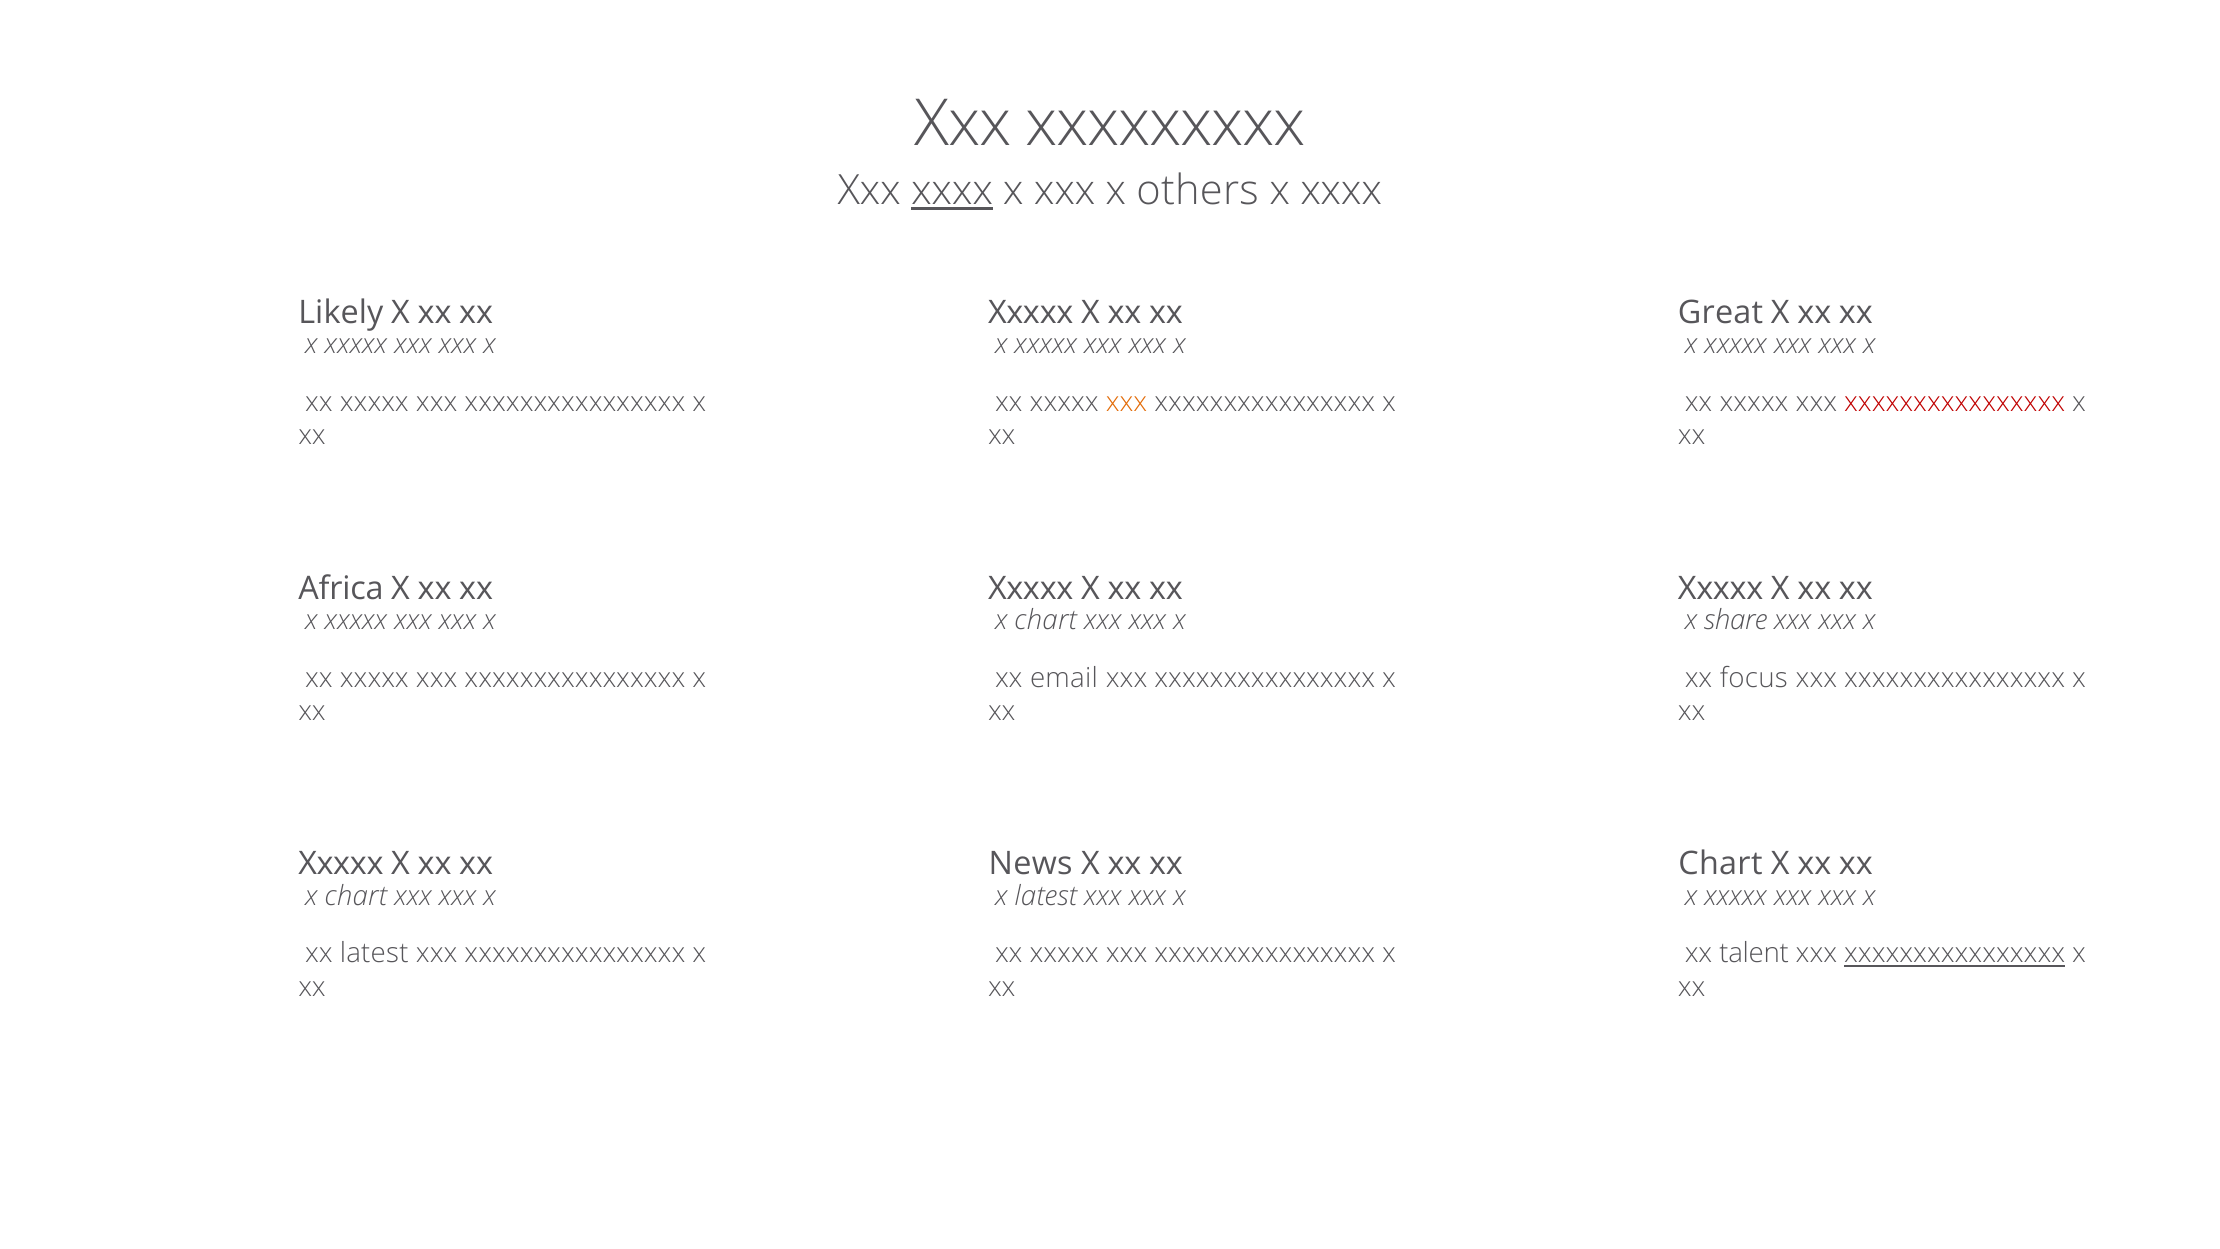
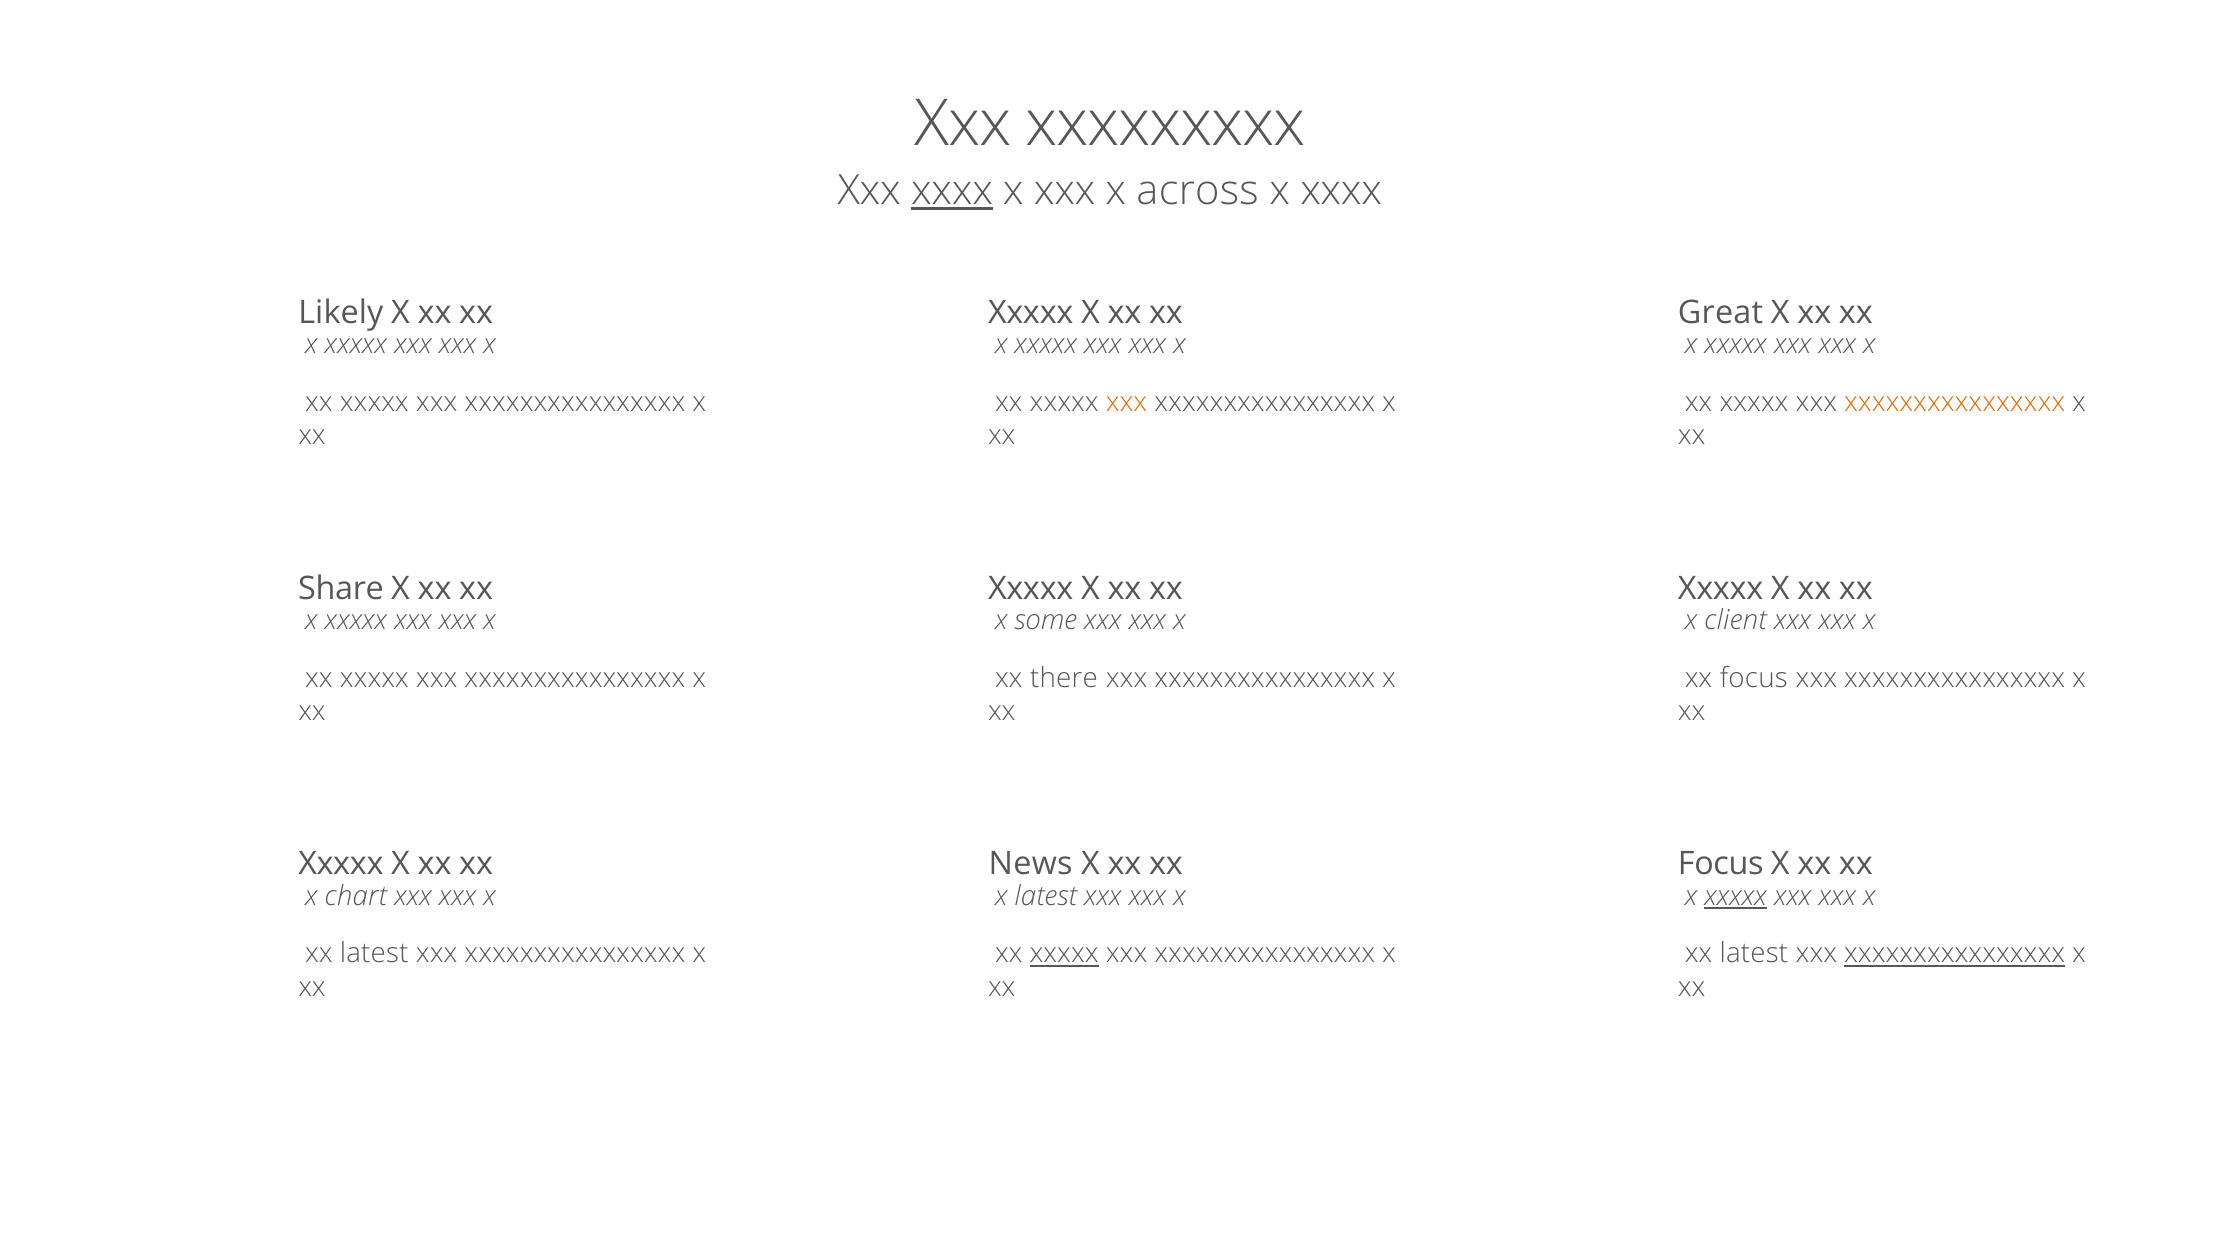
others: others -> across (1198, 191)
xxxxxxxxxxxxxxxx colour: red -> orange (1955, 402)
Africa: Africa -> Share (341, 588)
chart: chart -> some (1046, 620)
share: share -> client (1735, 620)
email: email -> there (1064, 678)
Chart: Chart -> Focus (1721, 864)
xxxxx underline: none -> present (1736, 896)
xxxxx underline: none -> present (1064, 954)
talent: talent -> latest (1754, 954)
